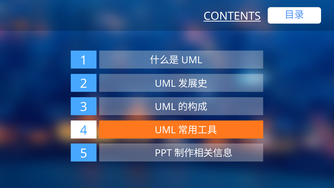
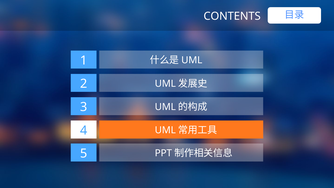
CONTENTS underline: present -> none (232, 16)
